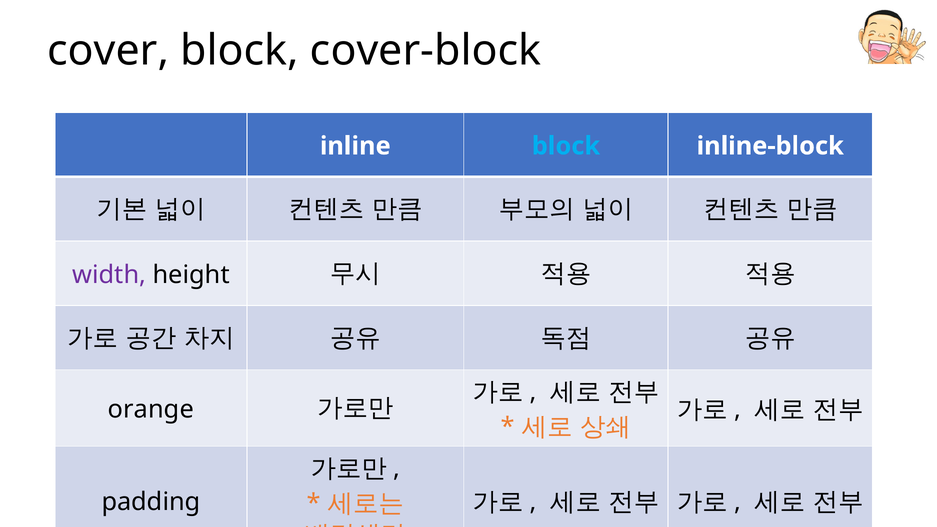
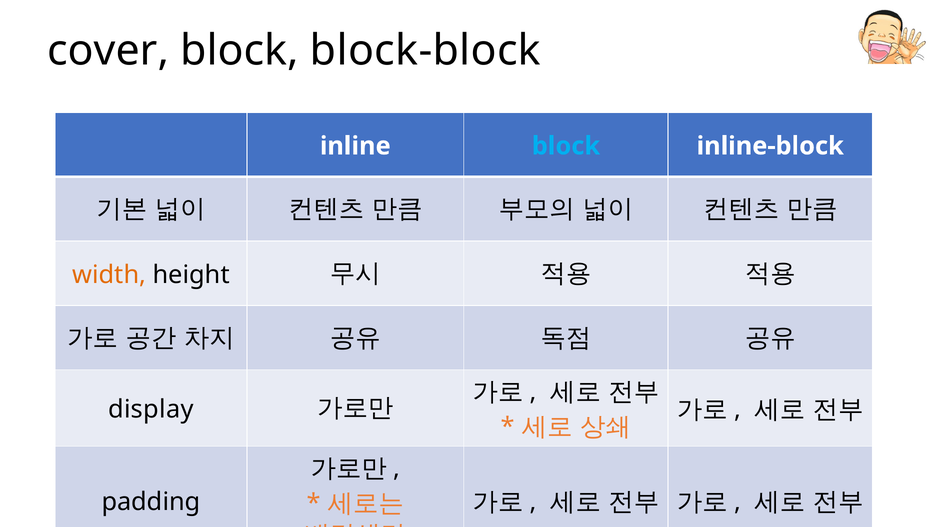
cover-block: cover-block -> block-block (425, 51)
width colour: purple -> orange (109, 275)
orange: orange -> display (151, 409)
